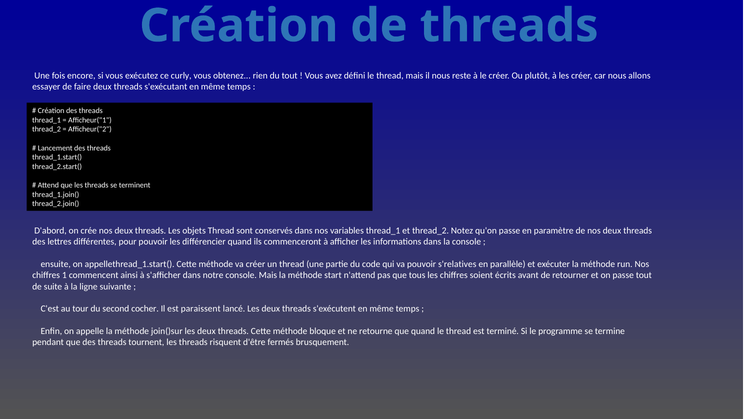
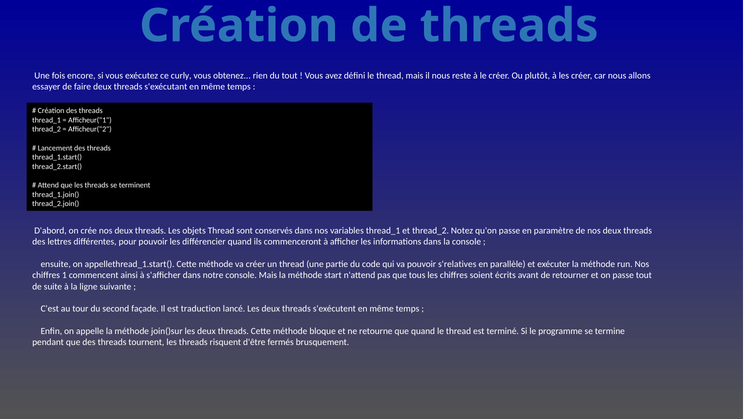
cocher: cocher -> façade (145, 309)
paraissent: paraissent -> traduction (201, 309)
